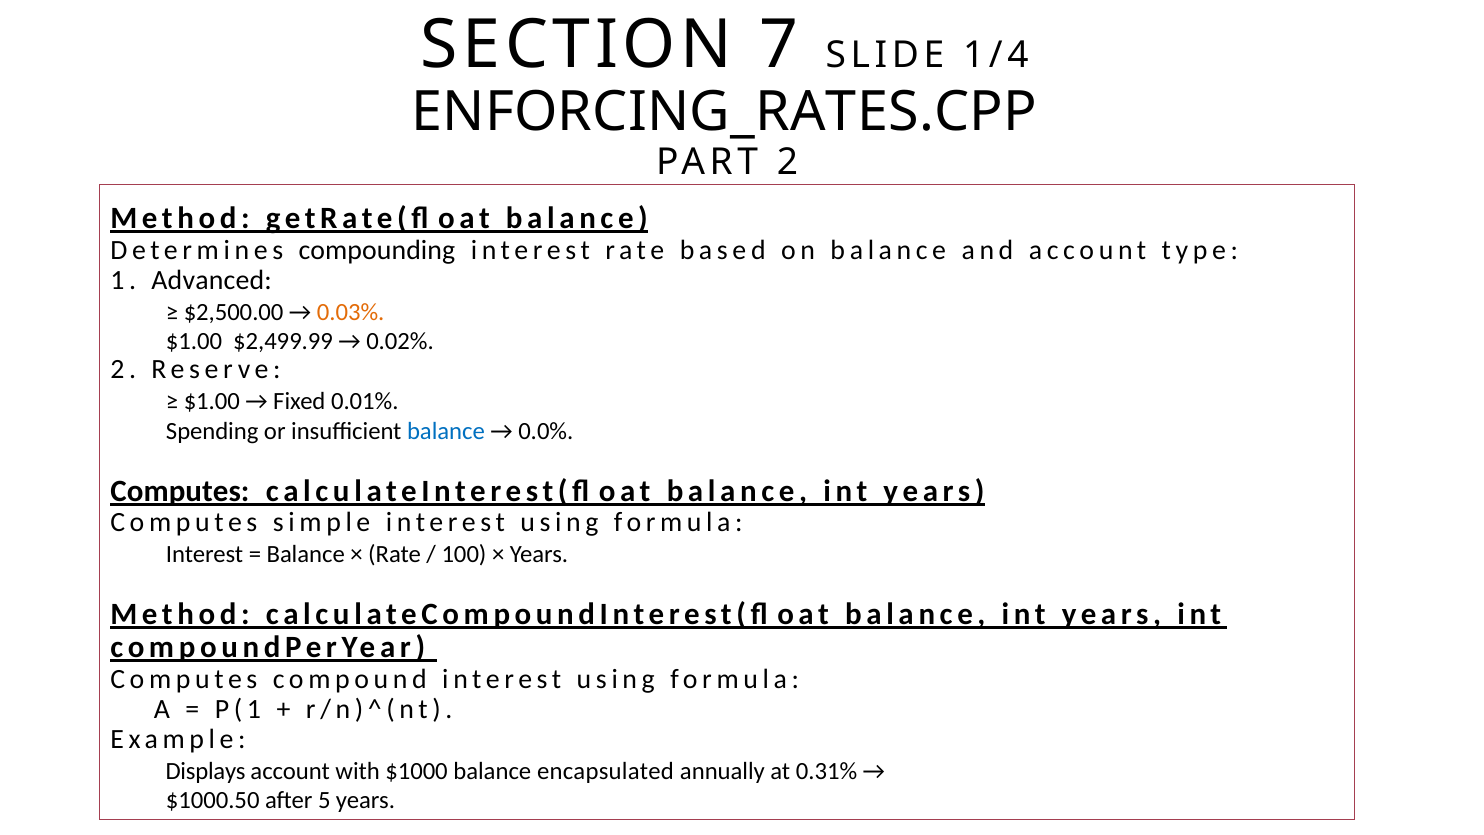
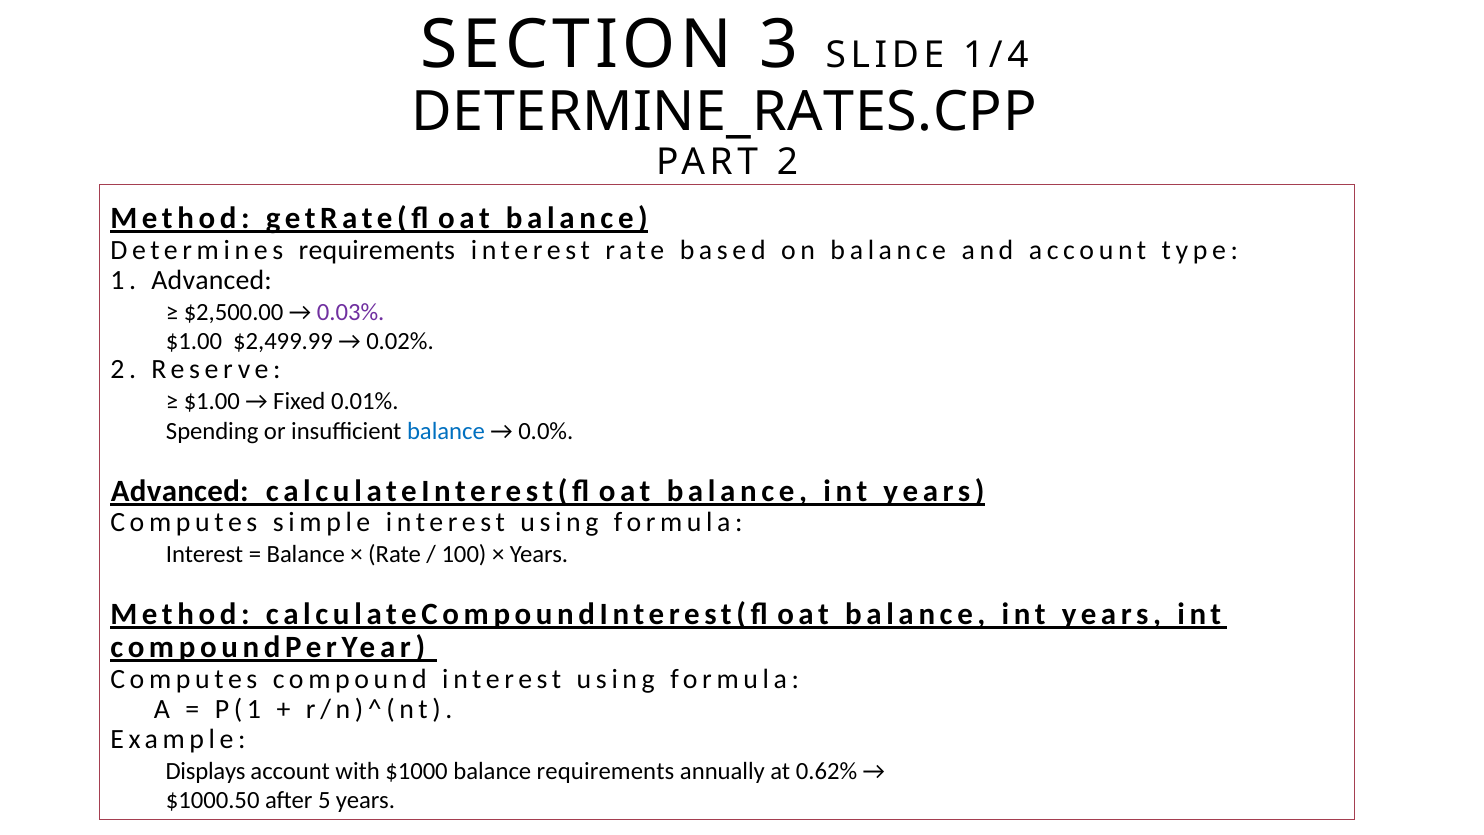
7: 7 -> 3 (779, 45)
ENFORCING_RATES.CPP: ENFORCING_RATES.CPP -> DETERMINE_RATES.CPP (724, 112)
Determines compounding: compounding -> requirements (377, 250)
0.03% colour: orange -> purple (351, 312)
Computes: Computes -> Advanced (180, 491)
balance encapsulated: encapsulated -> requirements (606, 771)
0.31%: 0.31% -> 0.62% (827, 771)
